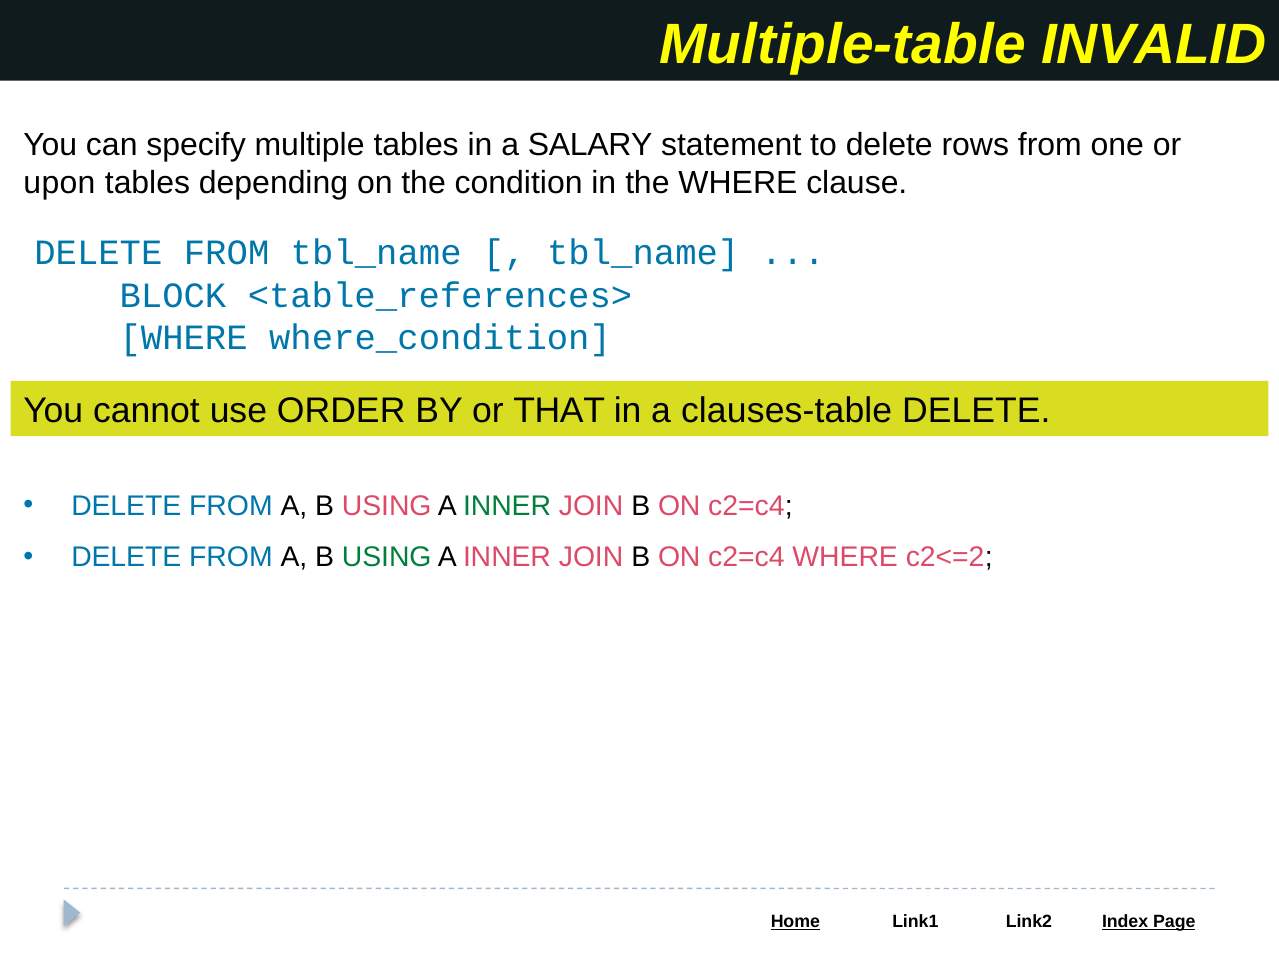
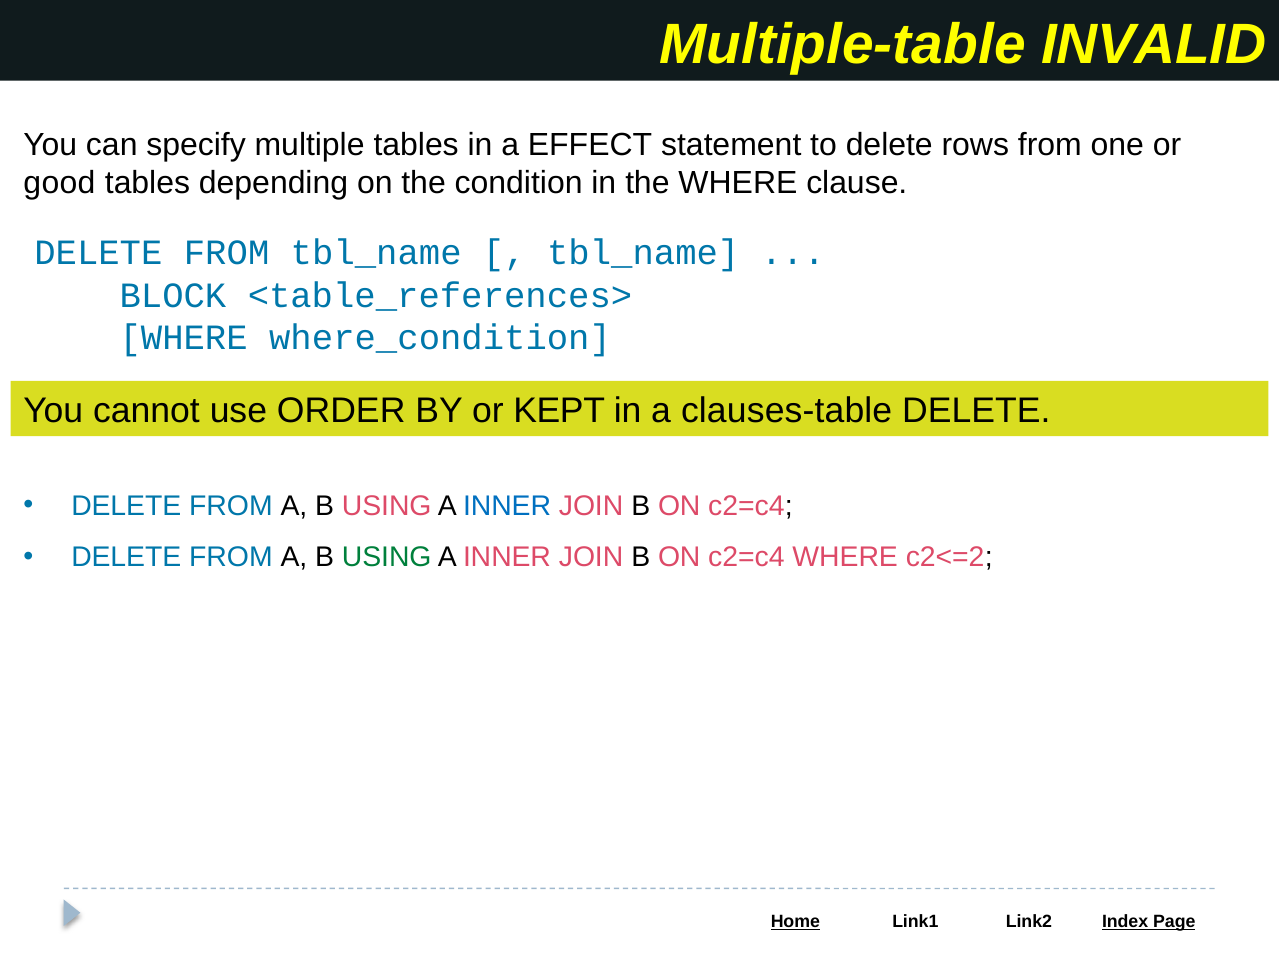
SALARY: SALARY -> EFFECT (590, 145)
upon: upon -> good (59, 183)
THAT: THAT -> KEPT (559, 411)
INNER colour: green -> blue (507, 506)
